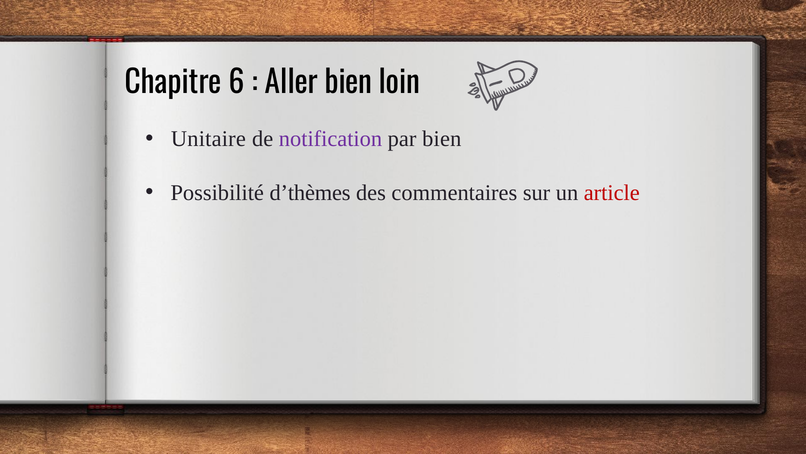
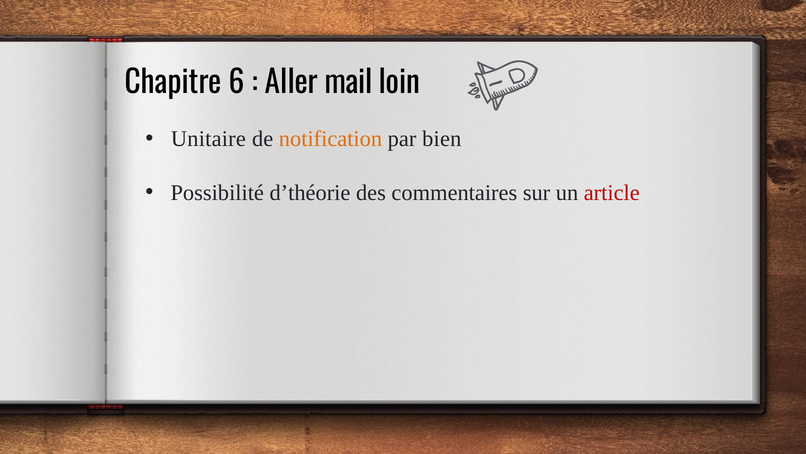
Aller bien: bien -> mail (348, 83)
notification colour: purple -> orange (330, 139)
d’thèmes: d’thèmes -> d’théorie (310, 192)
